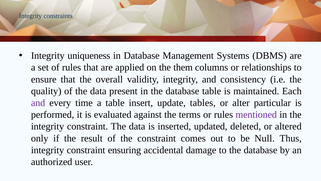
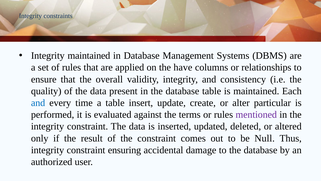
Integrity uniqueness: uniqueness -> maintained (89, 56)
them: them -> have (183, 67)
and colour: purple -> blue (38, 103)
tables: tables -> create (203, 103)
